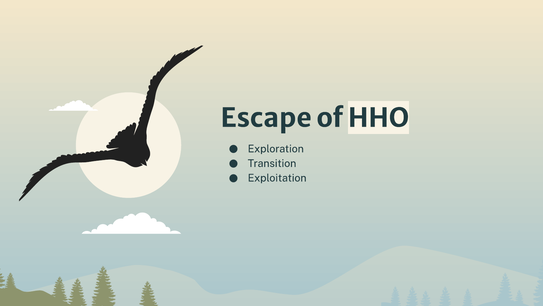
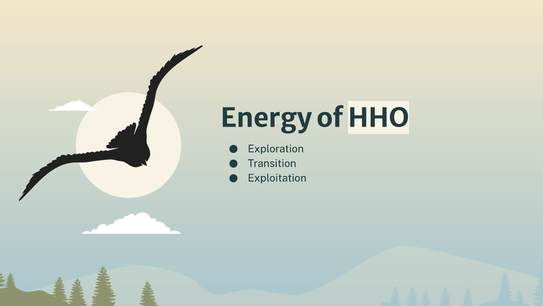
Escape: Escape -> Energy (266, 118)
